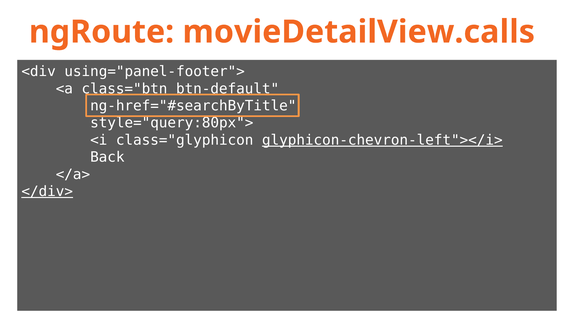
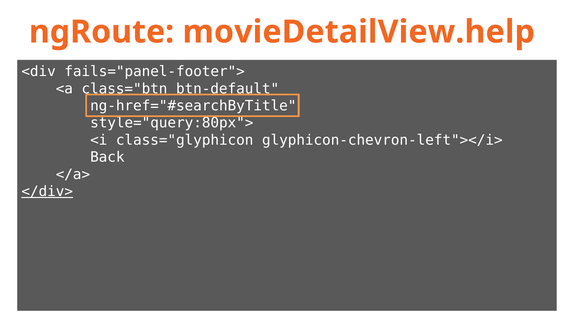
movieDetailView.calls: movieDetailView.calls -> movieDetailView.help (359, 32)
using="panel-footer">: using="panel-footer"> -> fails="panel-footer"> (155, 72)
glyphicon-chevron-left"></i> underline: present -> none (382, 140)
